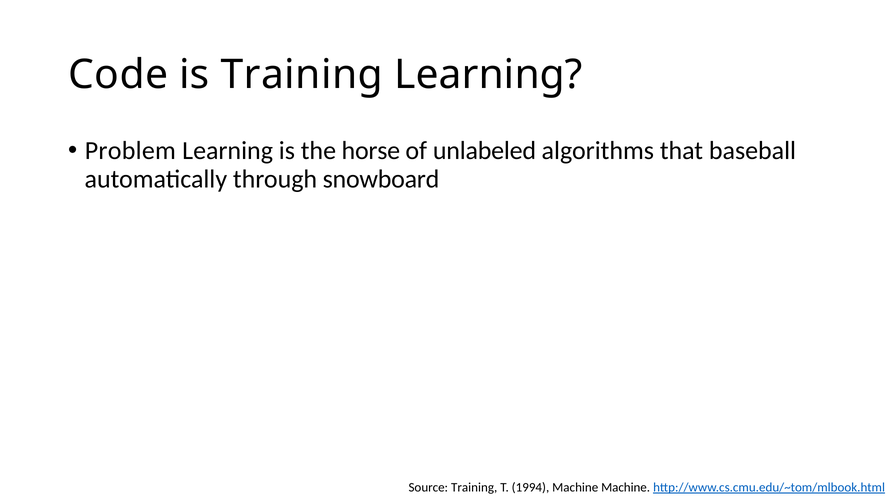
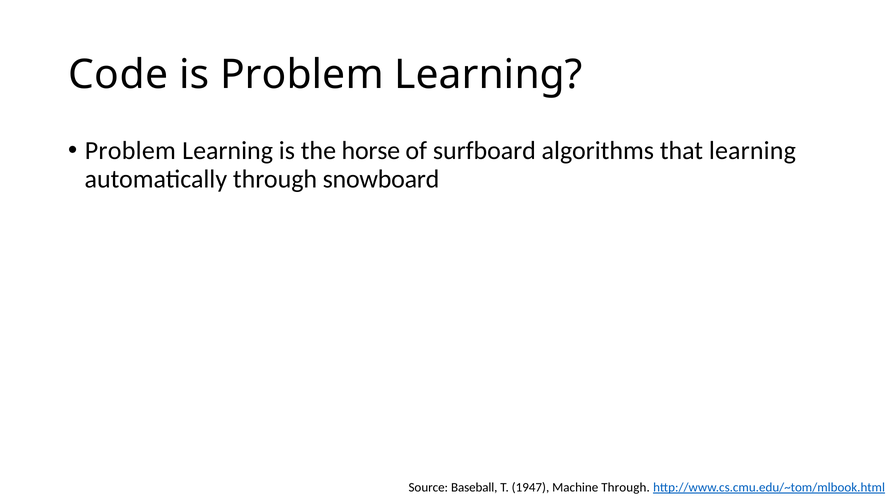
is Training: Training -> Problem (302, 75)
unlabeled: unlabeled -> surfboard (484, 151)
that baseball: baseball -> learning (752, 151)
Source Training: Training -> Baseball (474, 487)
1994: 1994 -> 1947 (531, 487)
Machine Machine: Machine -> Through (626, 487)
